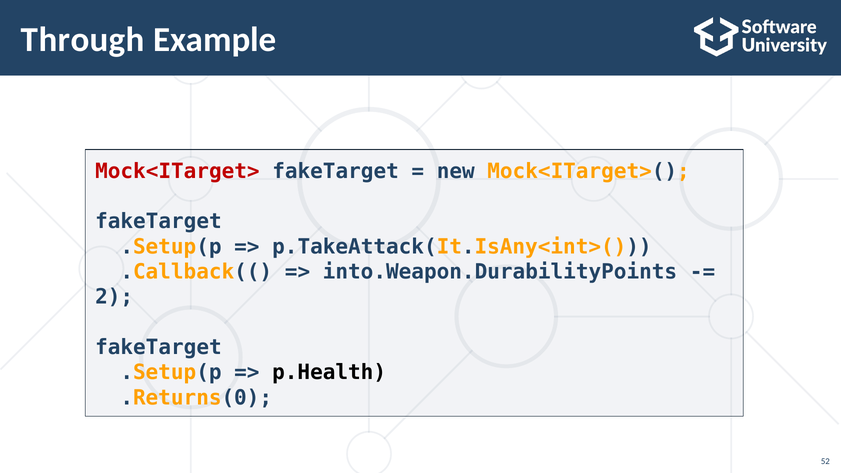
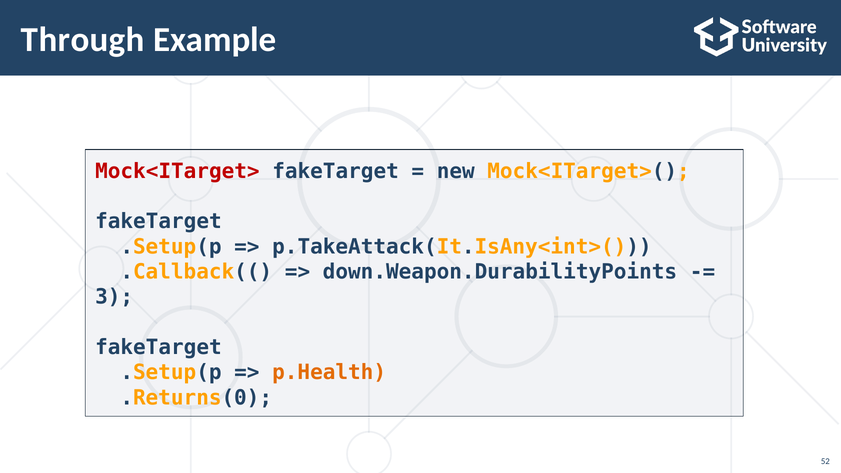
into.Weapon.DurabilityPoints: into.Weapon.DurabilityPoints -> down.Weapon.DurabilityPoints (500, 272)
2: 2 -> 3 (114, 297)
p.Health colour: black -> orange (329, 373)
